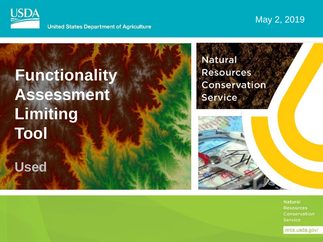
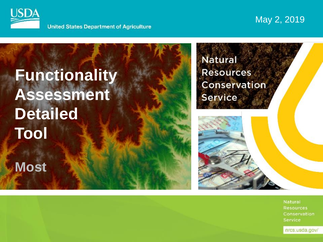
Limiting: Limiting -> Detailed (47, 114)
Used: Used -> Most (31, 167)
